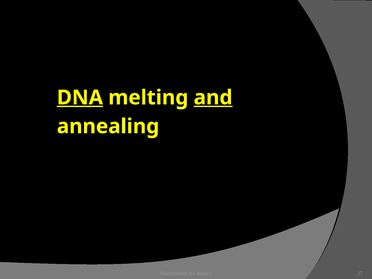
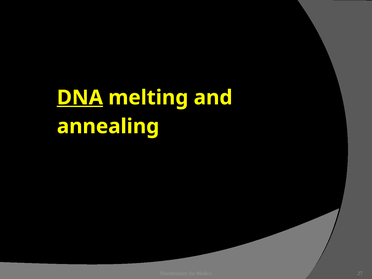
and underline: present -> none (213, 98)
